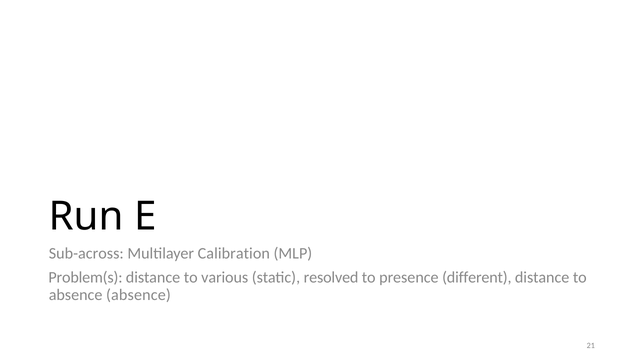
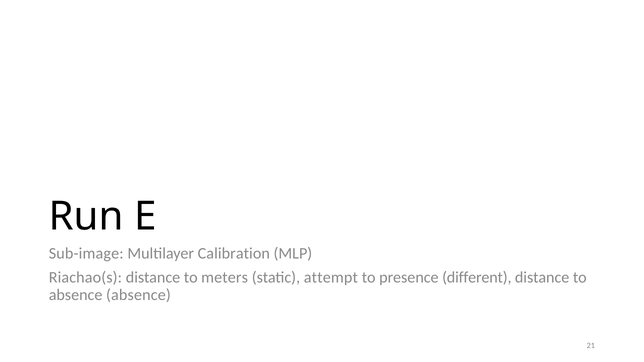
Sub-across: Sub-across -> Sub-image (86, 253)
Problem(s: Problem(s -> Riachao(s (85, 278)
various: various -> meters (225, 278)
resolved: resolved -> attempt (331, 278)
